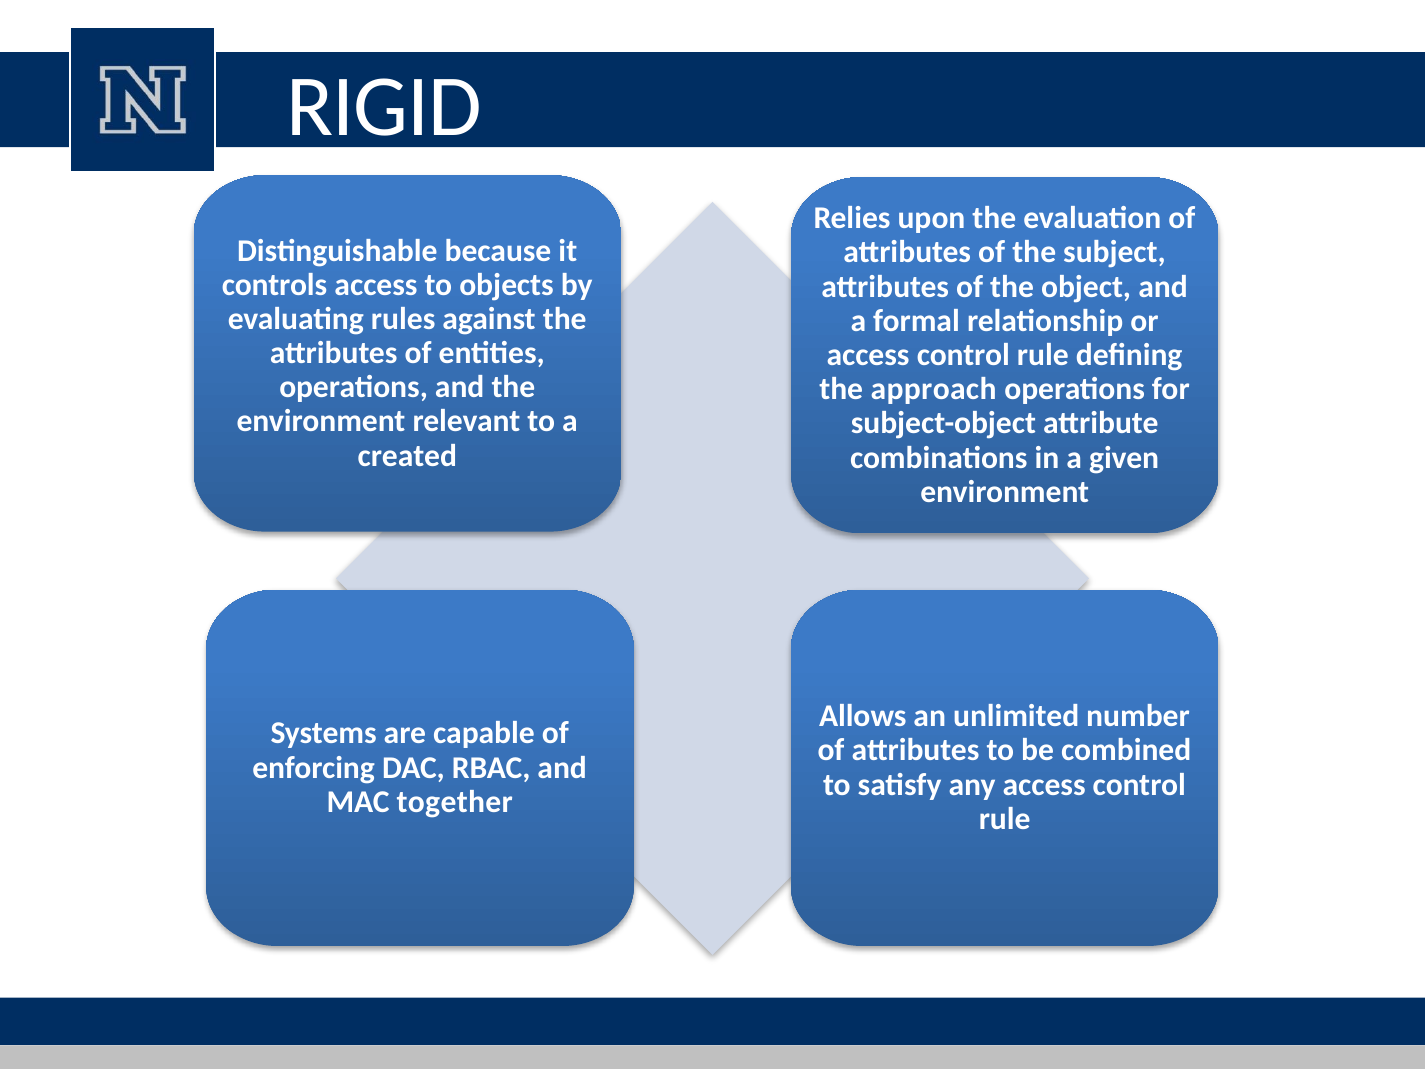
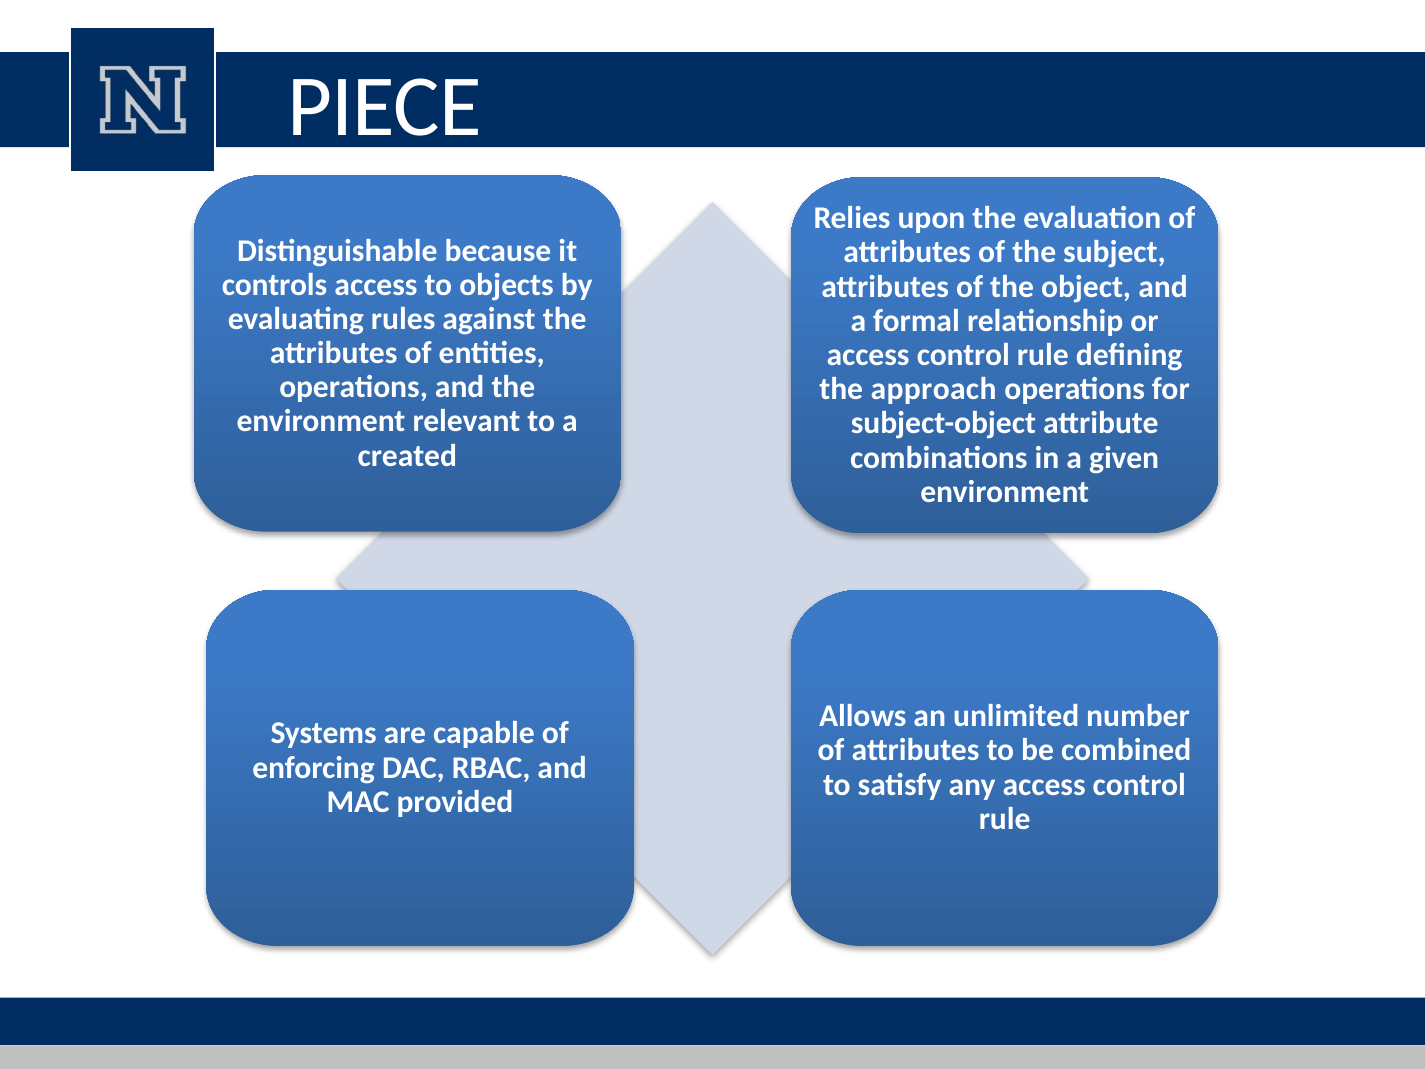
RIGID: RIGID -> PIECE (384, 107)
together: together -> provided (455, 802)
